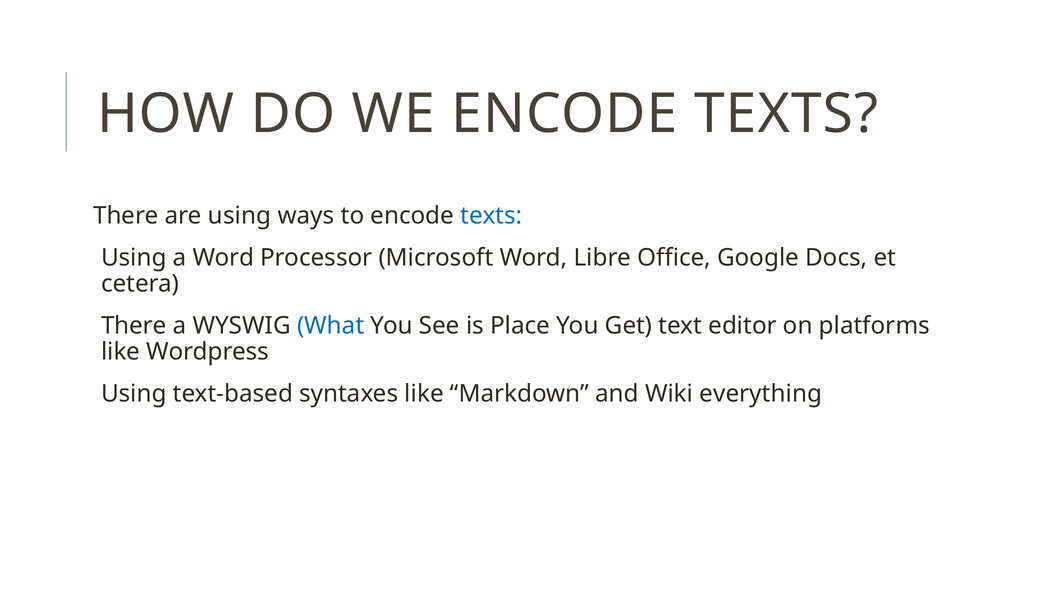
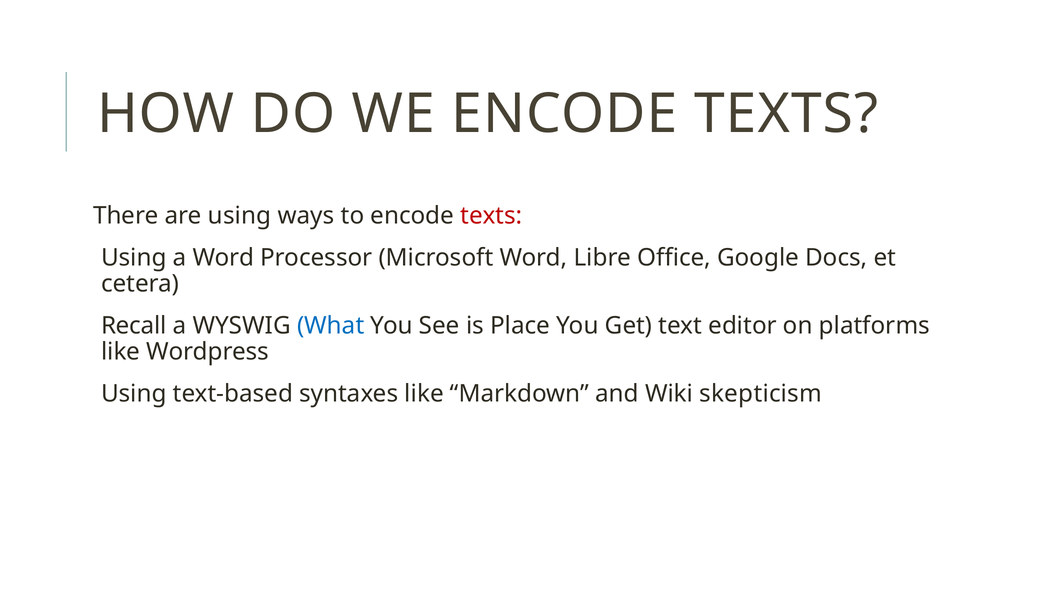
texts colour: blue -> red (491, 216)
There: There -> Recall (134, 325)
everything: everything -> skepticism (761, 393)
